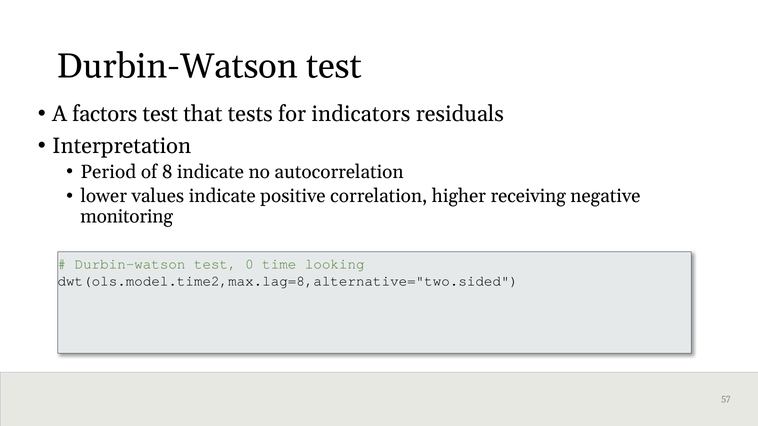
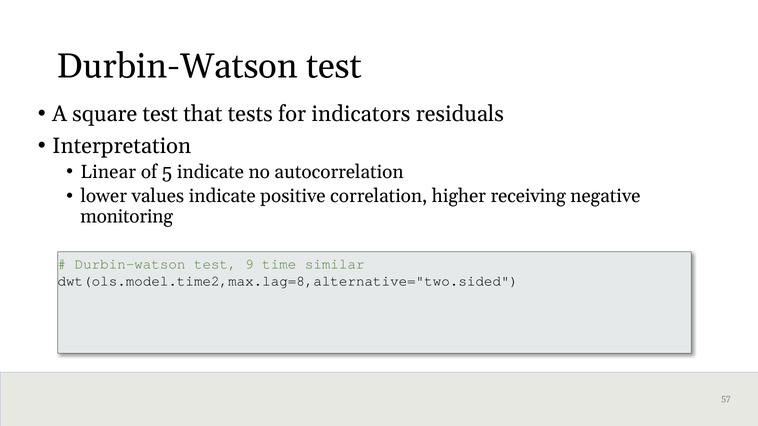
factors: factors -> square (105, 114)
Period: Period -> Linear (108, 172)
8: 8 -> 5 (167, 172)
0: 0 -> 9 (249, 264)
looking: looking -> similar (335, 264)
